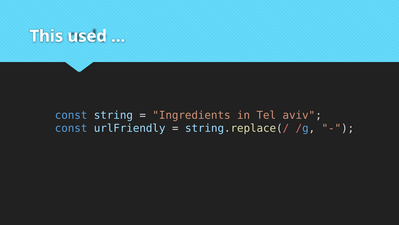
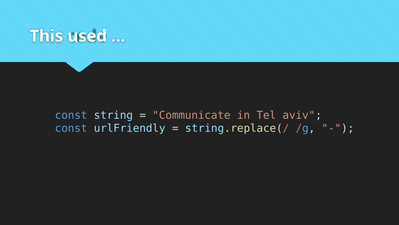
Ingredients: Ingredients -> Communicate (191, 115)
